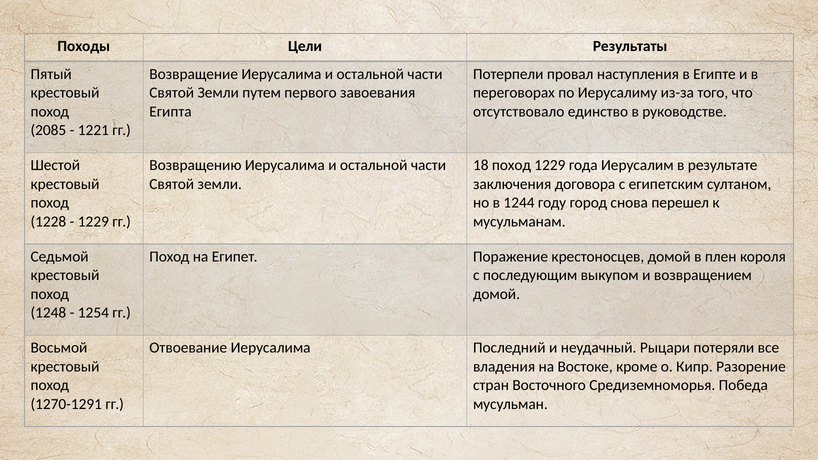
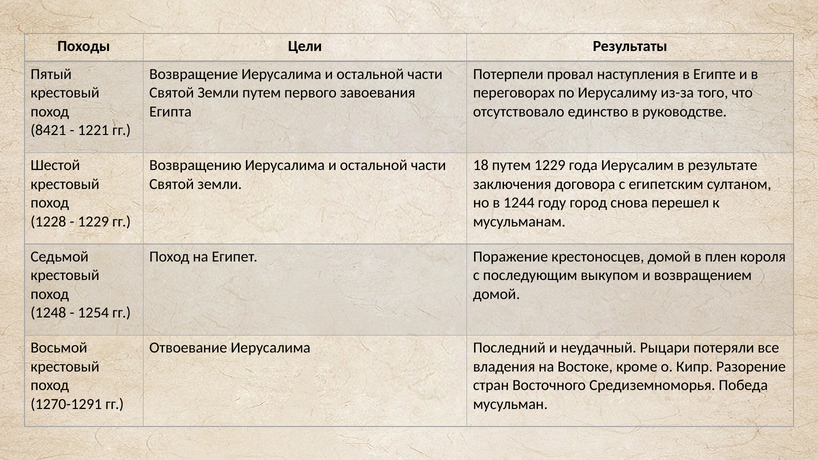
2085: 2085 -> 8421 (48, 130)
18 поход: поход -> путем (511, 165)
